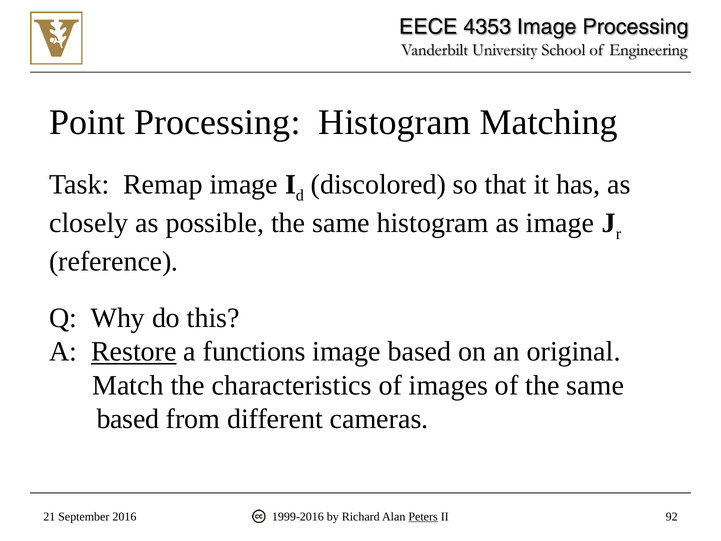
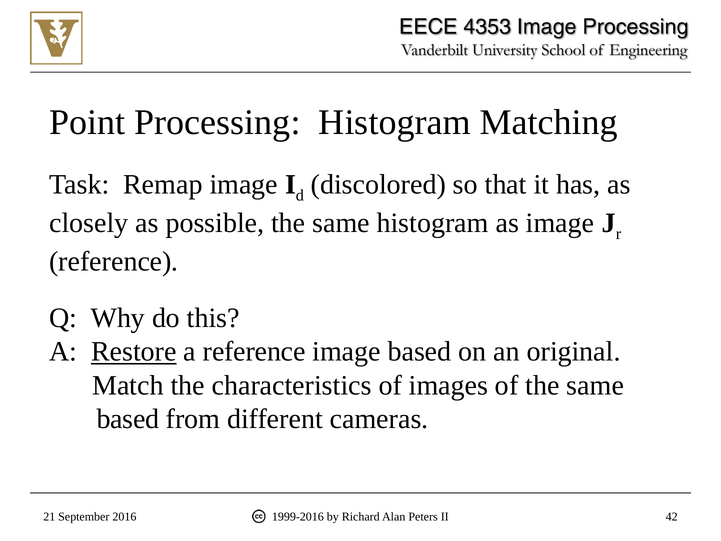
a functions: functions -> reference (254, 351)
Peters underline: present -> none (423, 516)
92: 92 -> 42 (672, 516)
